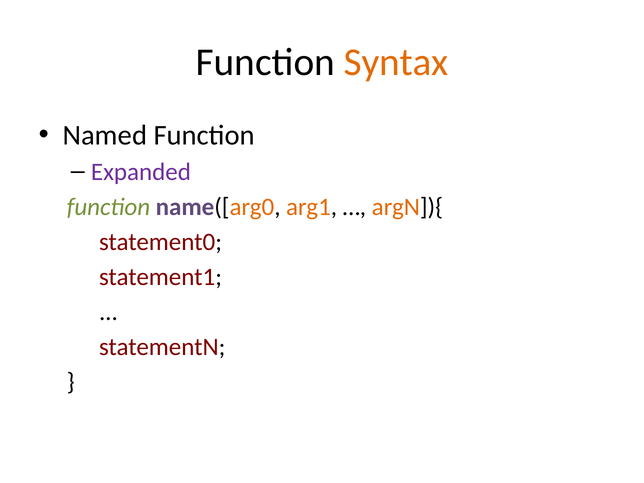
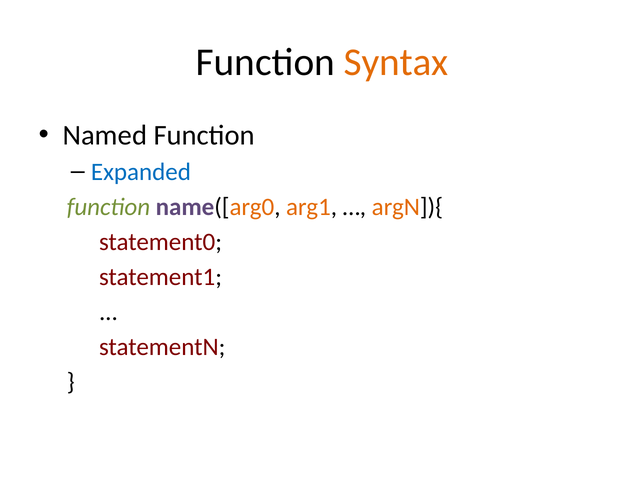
Expanded colour: purple -> blue (141, 172)
